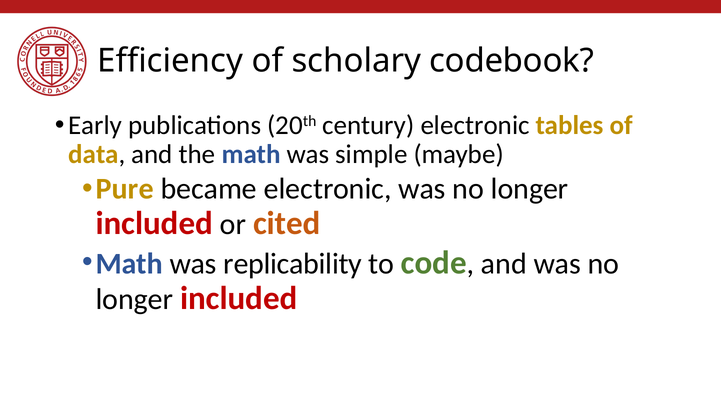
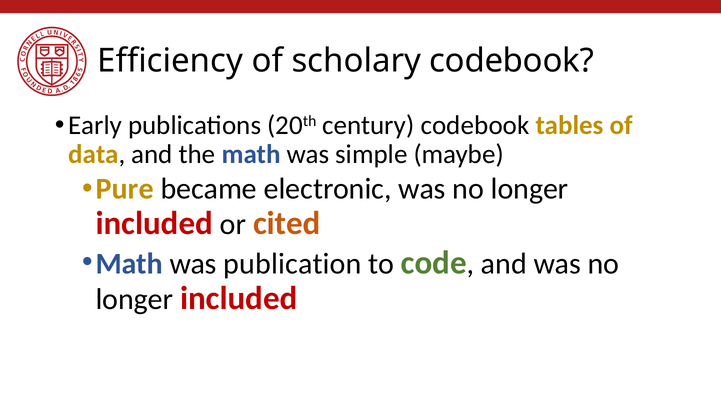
century electronic: electronic -> codebook (475, 125)
replicability: replicability -> publication (292, 263)
